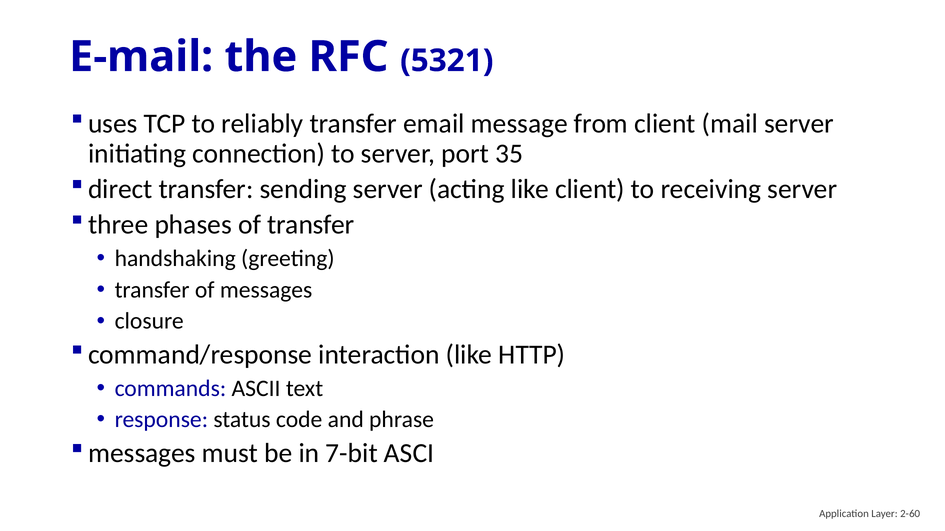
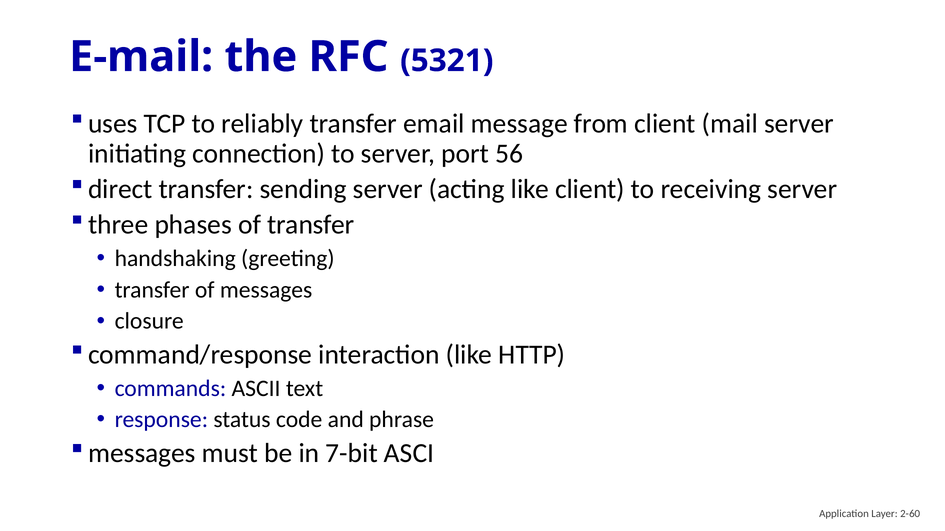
35: 35 -> 56 (509, 154)
